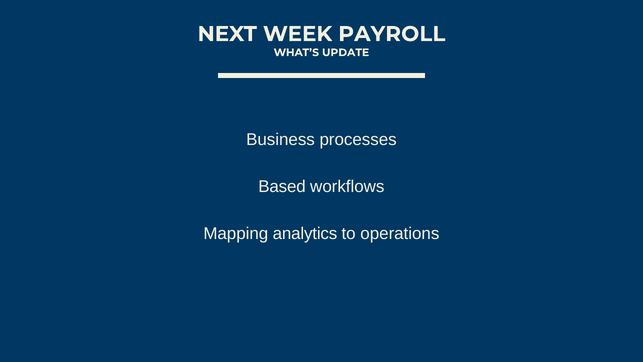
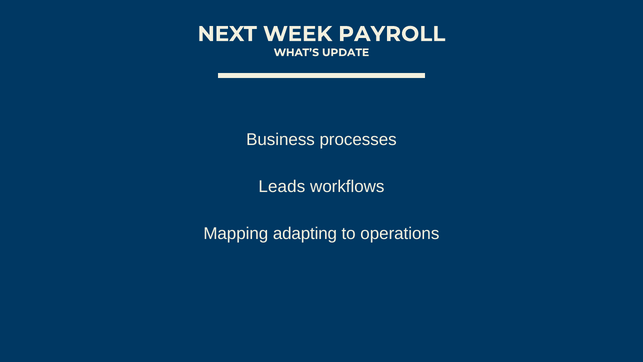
Based: Based -> Leads (282, 187)
analytics: analytics -> adapting (305, 233)
